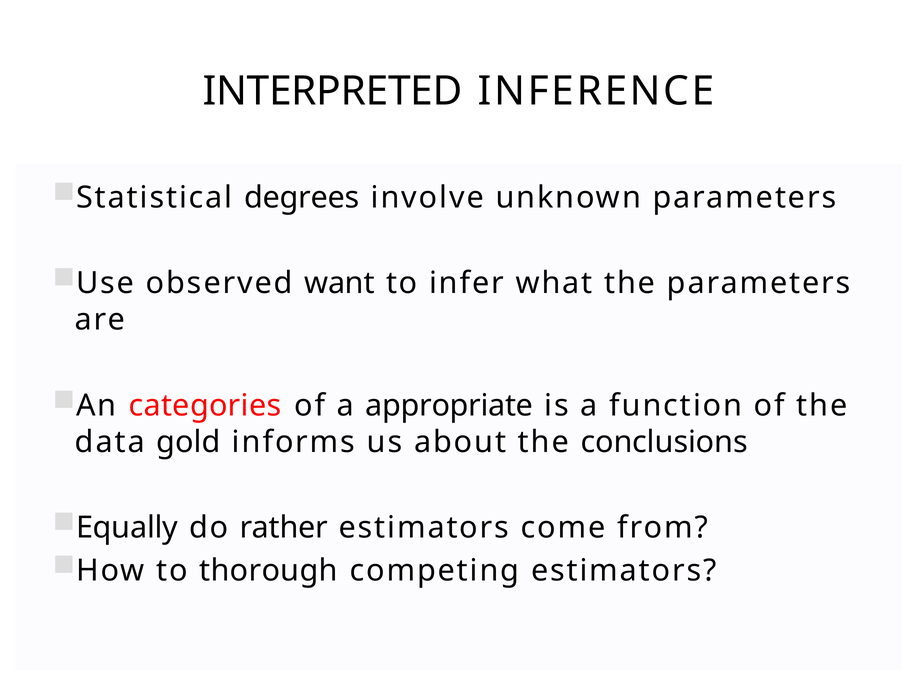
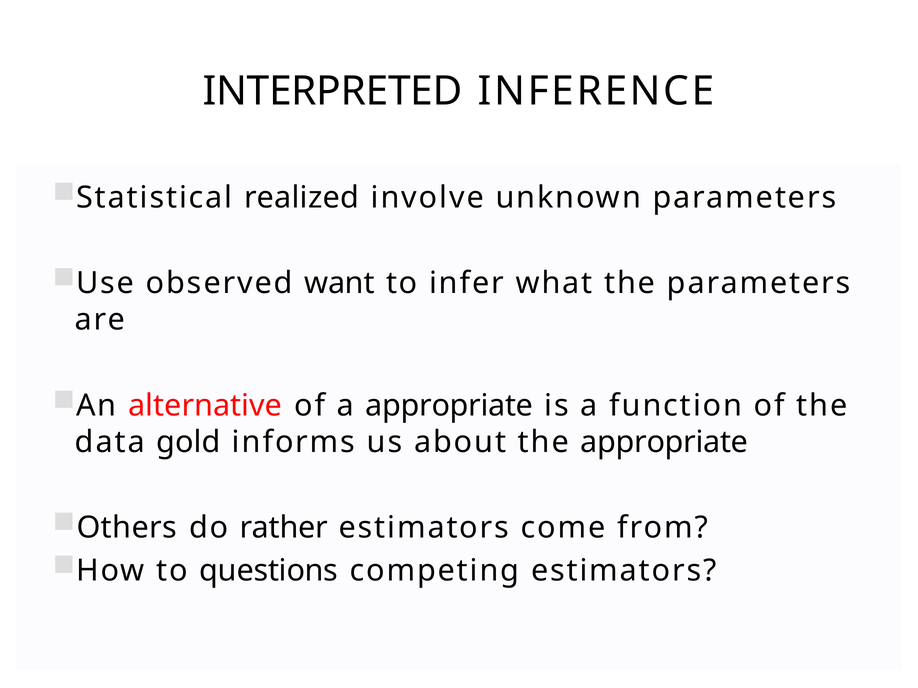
degrees: degrees -> realized (301, 198)
categories: categories -> alternative (205, 406)
the conclusions: conclusions -> appropriate (664, 442)
Equally: Equally -> Others (127, 528)
thorough: thorough -> questions (269, 571)
